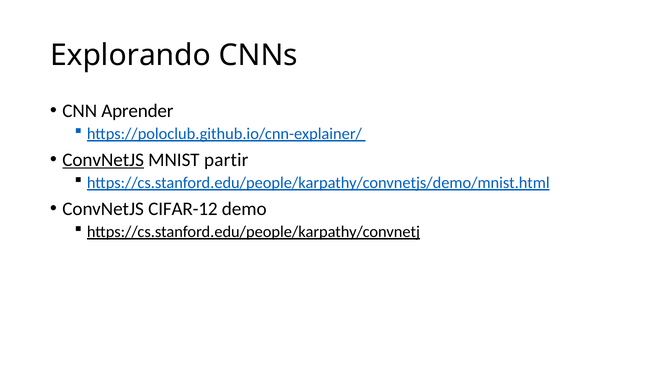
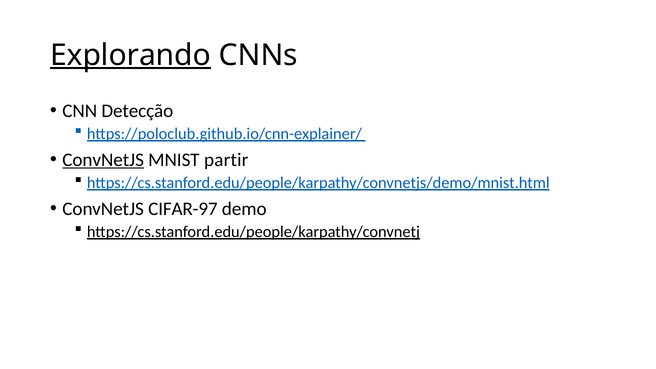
Explorando underline: none -> present (131, 55)
Aprender: Aprender -> Detecção (137, 111)
CIFAR-12: CIFAR-12 -> CIFAR-97 (183, 209)
